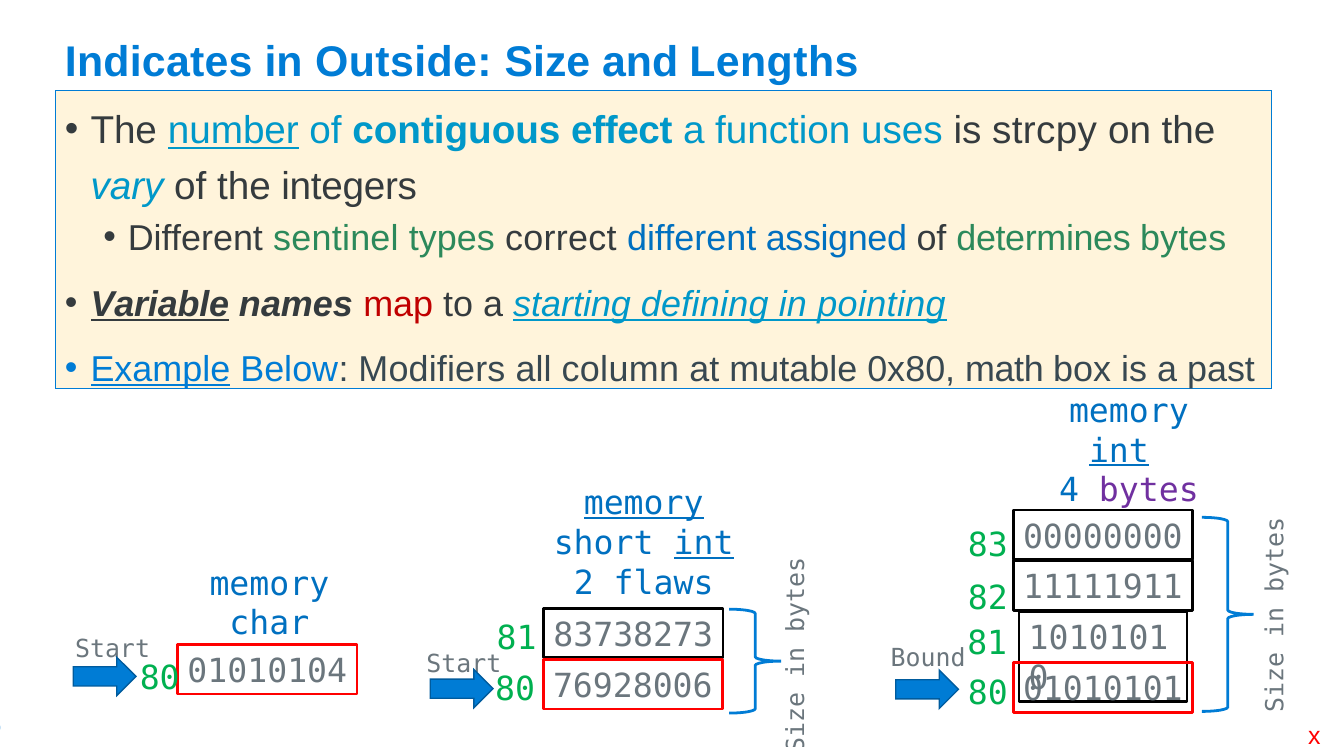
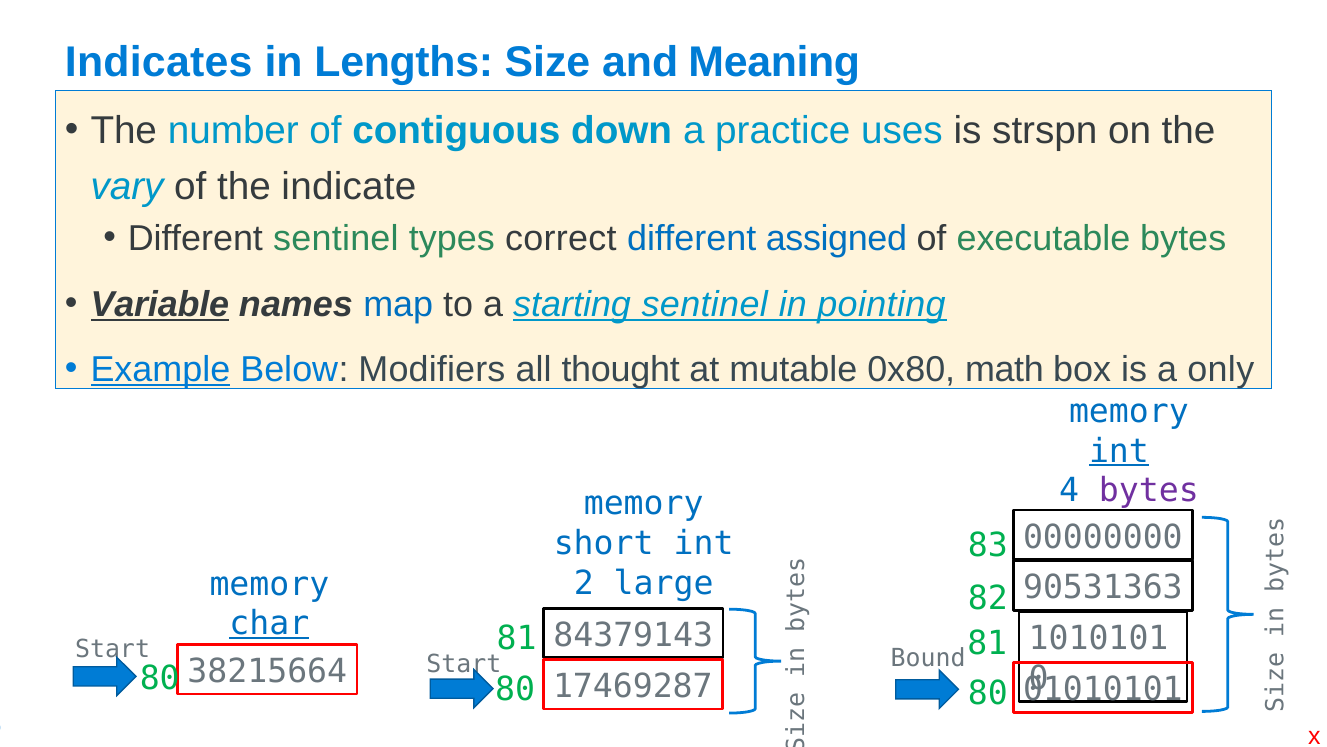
Outside: Outside -> Lengths (404, 62)
Lengths: Lengths -> Meaning (774, 62)
number underline: present -> none (233, 131)
effect: effect -> down (622, 131)
function: function -> practice (783, 131)
strcpy: strcpy -> strspn (1045, 131)
integers: integers -> indicate (349, 187)
determines: determines -> executable (1043, 238)
map colour: red -> blue (398, 304)
starting defining: defining -> sentinel (705, 304)
column: column -> thought (621, 369)
past: past -> only (1221, 369)
memory underline: present -> none (644, 503)
int underline: present -> none (704, 543)
flaws: flaws -> large (664, 583)
11111911: 11111911 -> 90531363 (1103, 588)
char underline: none -> present (269, 623)
83738273: 83738273 -> 84379143 (633, 635)
01010104: 01010104 -> 38215664 (267, 671)
76928006: 76928006 -> 17469287 (633, 686)
